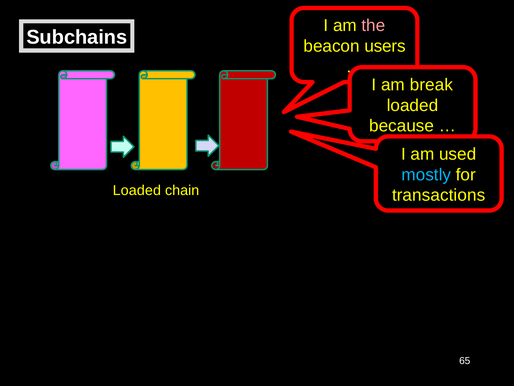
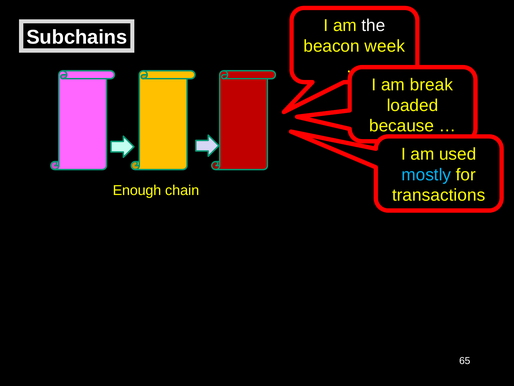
the colour: pink -> white (373, 26)
users: users -> week (385, 46)
Loaded: Loaded -> Enough (137, 190)
